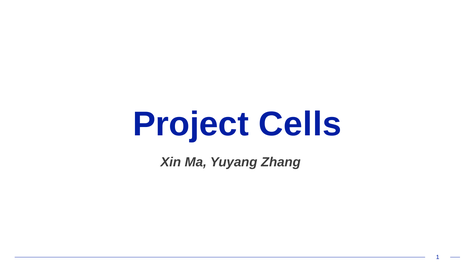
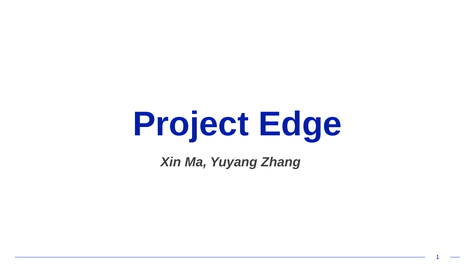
Cells: Cells -> Edge (300, 124)
